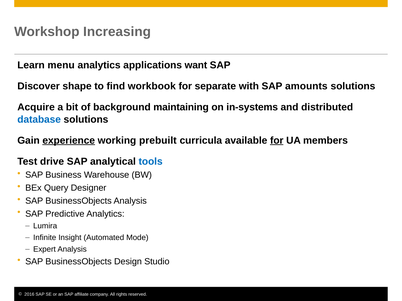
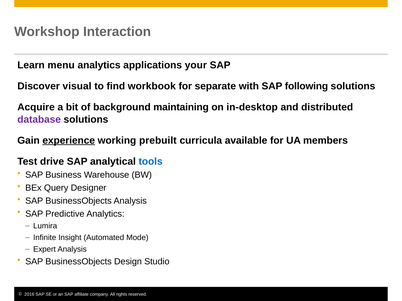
Increasing: Increasing -> Interaction (117, 32)
want: want -> your (196, 65)
shape: shape -> visual (77, 86)
amounts: amounts -> following (306, 86)
in-systems: in-systems -> in-desktop (252, 108)
database colour: blue -> purple (39, 120)
for underline: present -> none (277, 141)
